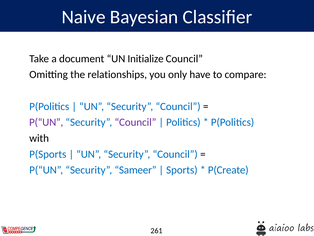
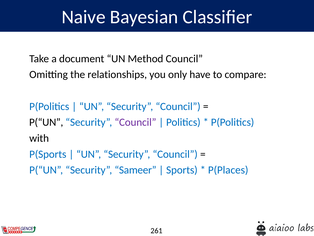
Initialize: Initialize -> Method (146, 59)
P(“UN colour: purple -> black (46, 122)
P(Create: P(Create -> P(Places (228, 170)
